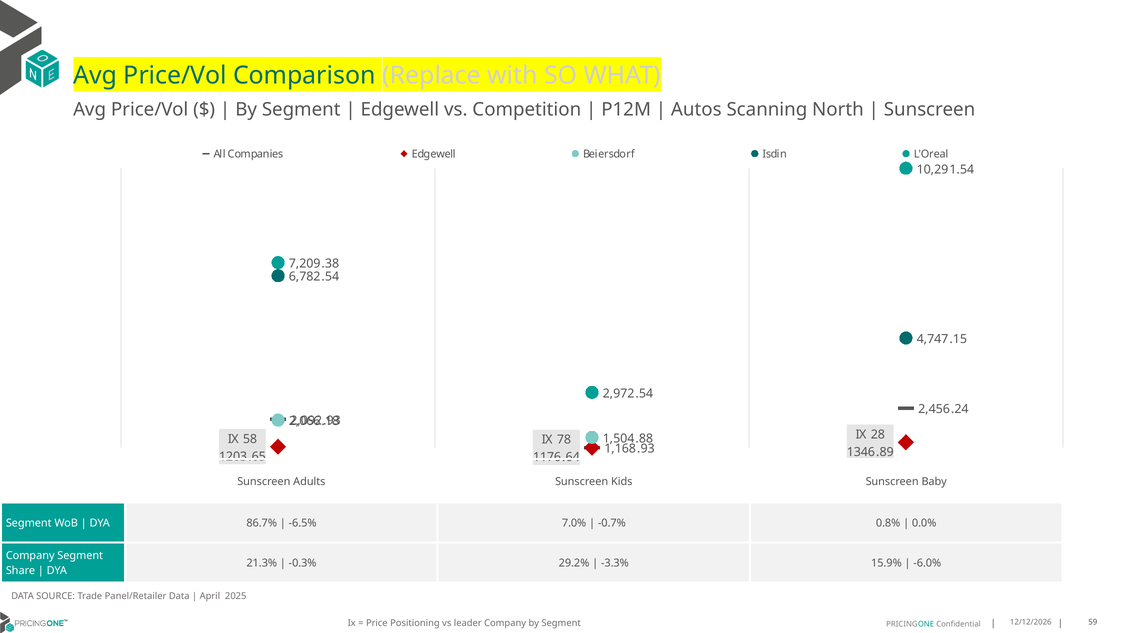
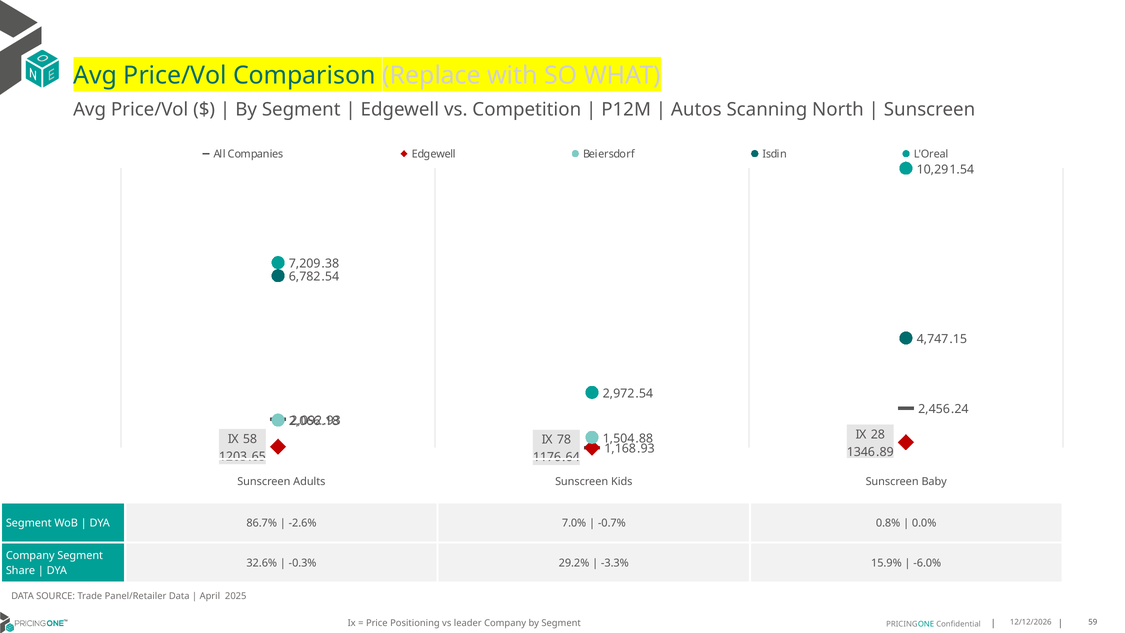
-6.5%: -6.5% -> -2.6% (303, 523)
21.3%: 21.3% -> 32.6% (262, 563)
